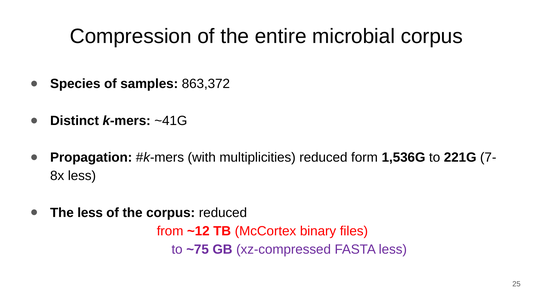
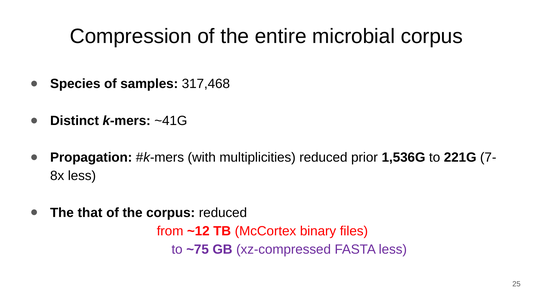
863,372: 863,372 -> 317,468 (206, 84)
form: form -> prior (364, 157)
The less: less -> that (90, 212)
